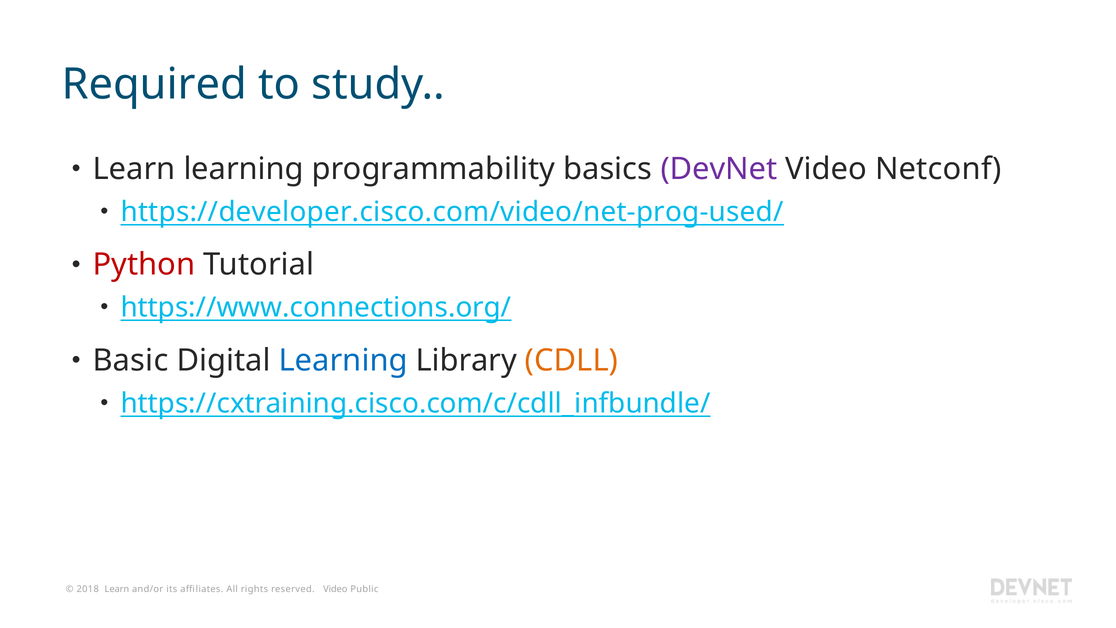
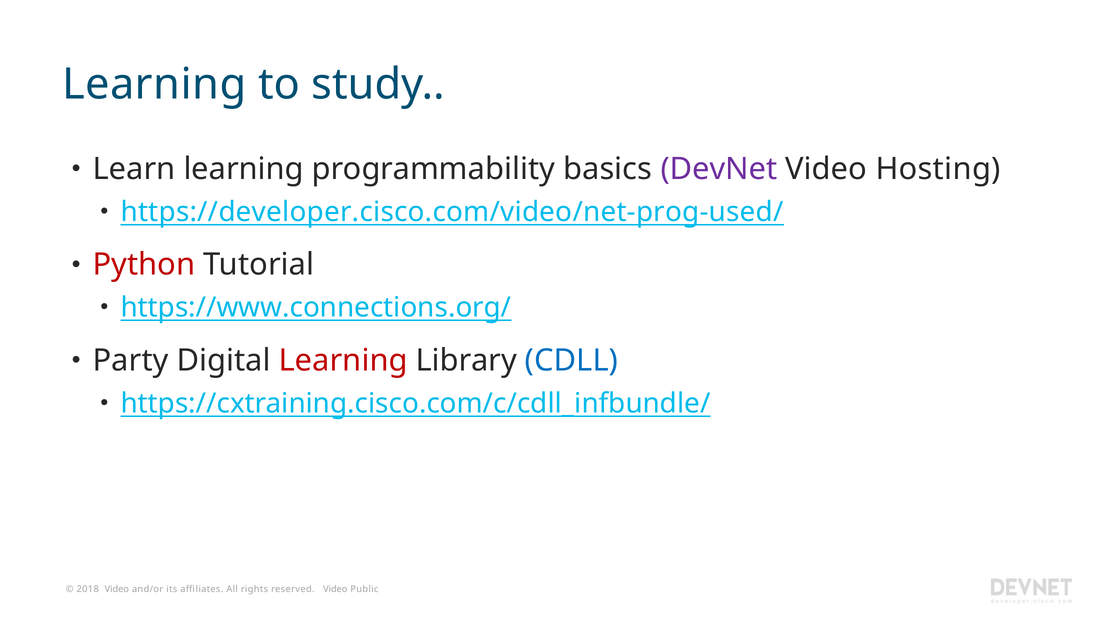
Required: Required -> Learning (154, 84)
Netconf: Netconf -> Hosting (938, 169)
Basic: Basic -> Party (131, 360)
Learning colour: blue -> red (343, 360)
CDLL colour: orange -> blue (572, 360)
Learn: Learn -> Video (117, 589)
